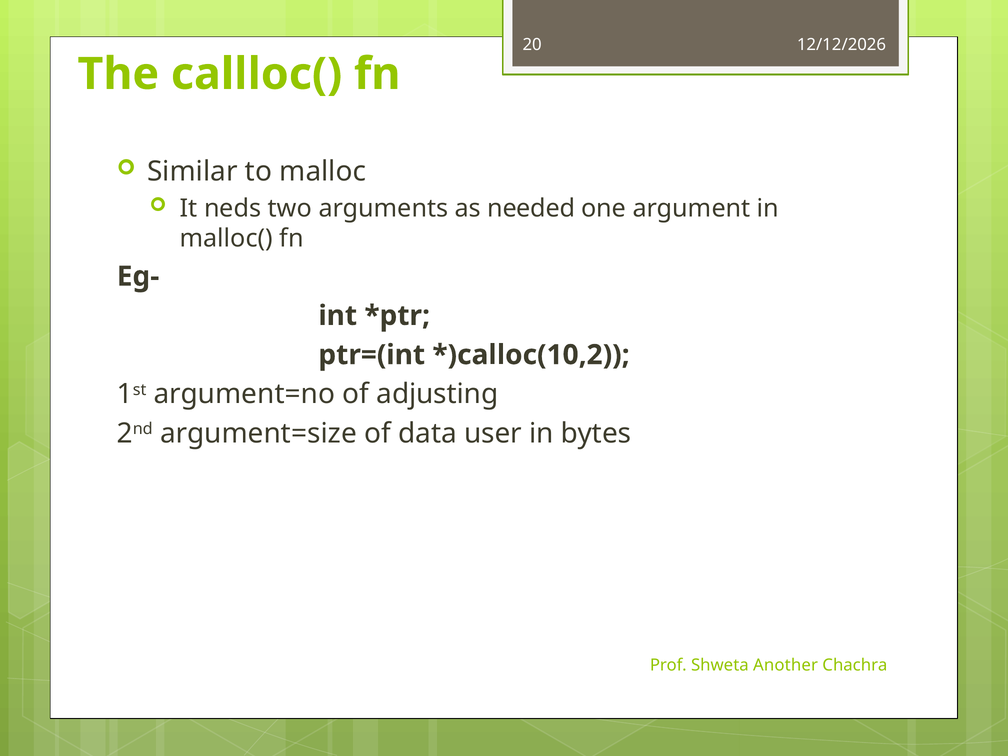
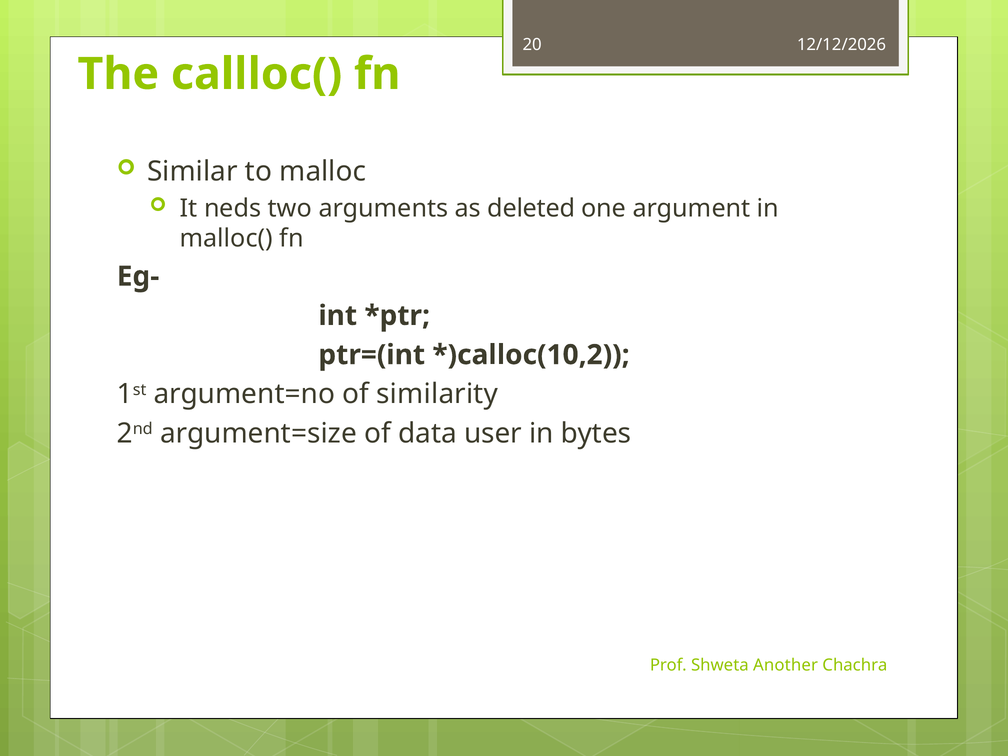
needed: needed -> deleted (531, 208)
adjusting: adjusting -> similarity (437, 394)
